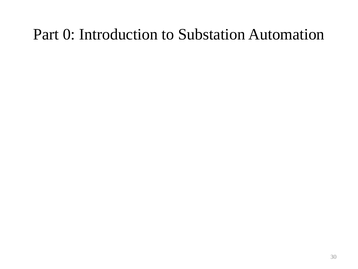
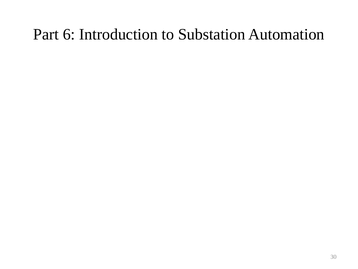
0: 0 -> 6 (69, 34)
